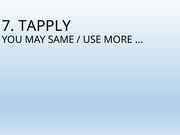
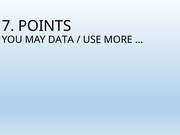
TAPPLY: TAPPLY -> POINTS (45, 26)
SAME: SAME -> DATA (61, 40)
